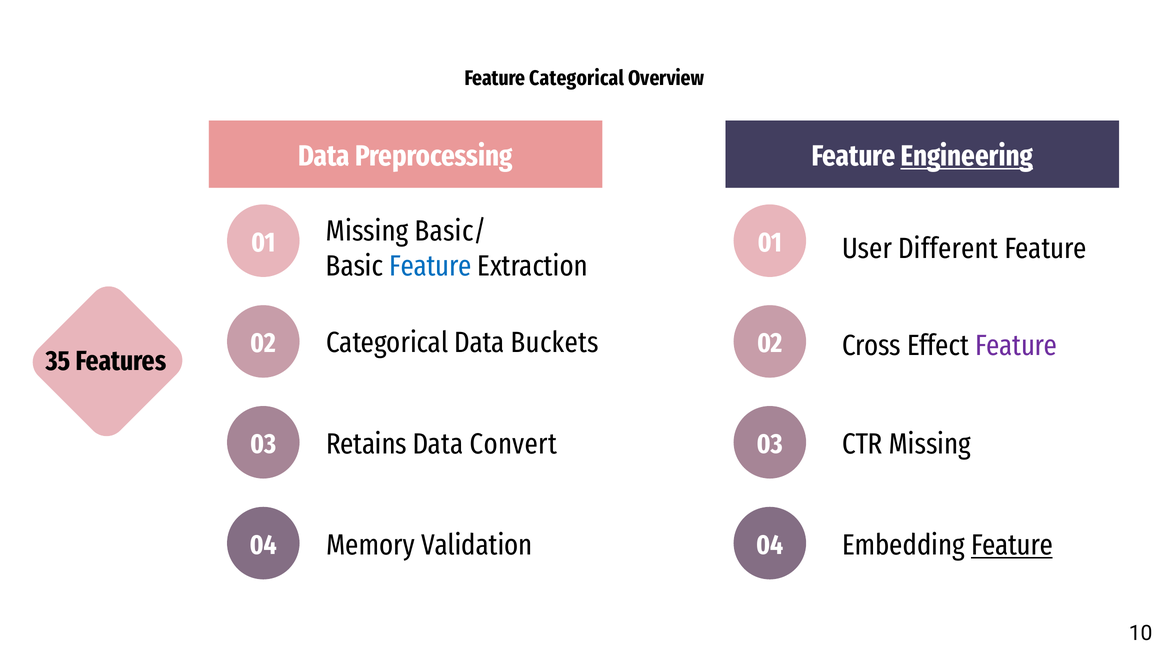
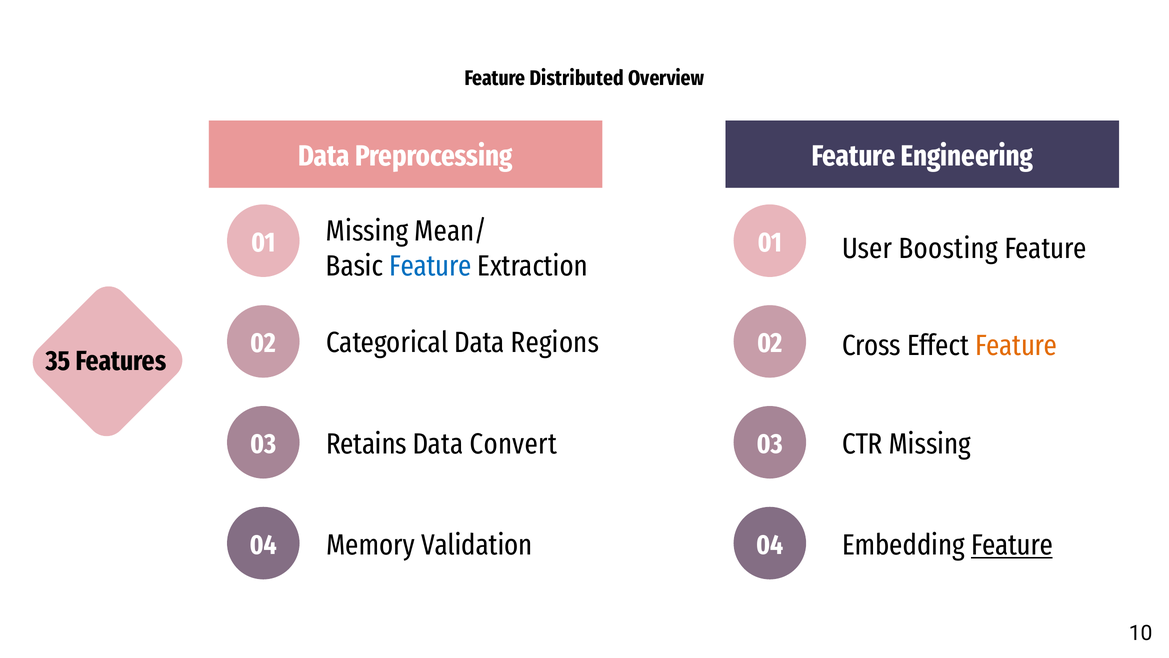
Feature Categorical: Categorical -> Distributed (577, 78)
Engineering underline: present -> none (967, 156)
Basic/: Basic/ -> Mean/ (451, 231)
Different: Different -> Boosting (948, 248)
Buckets: Buckets -> Regions (555, 343)
Feature colour: purple -> orange (1016, 345)
